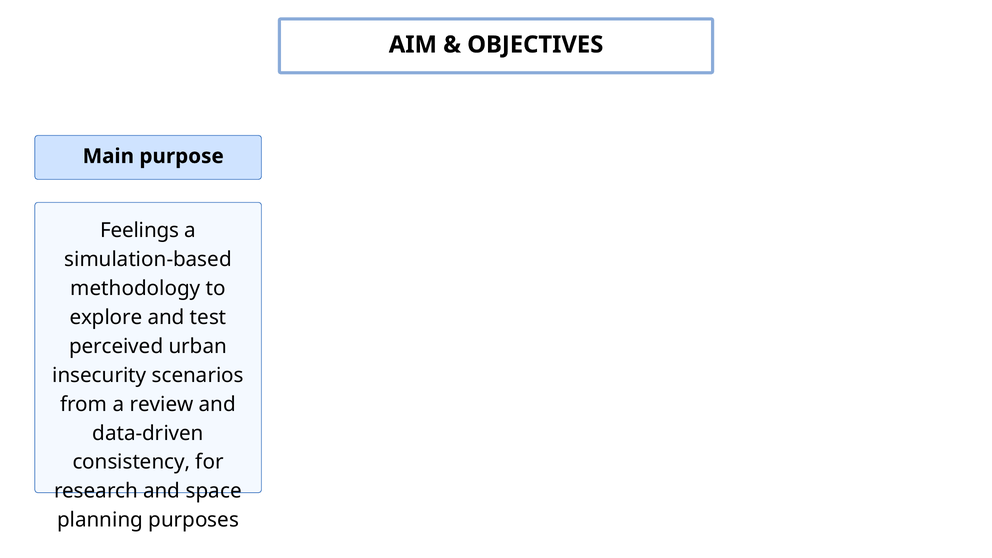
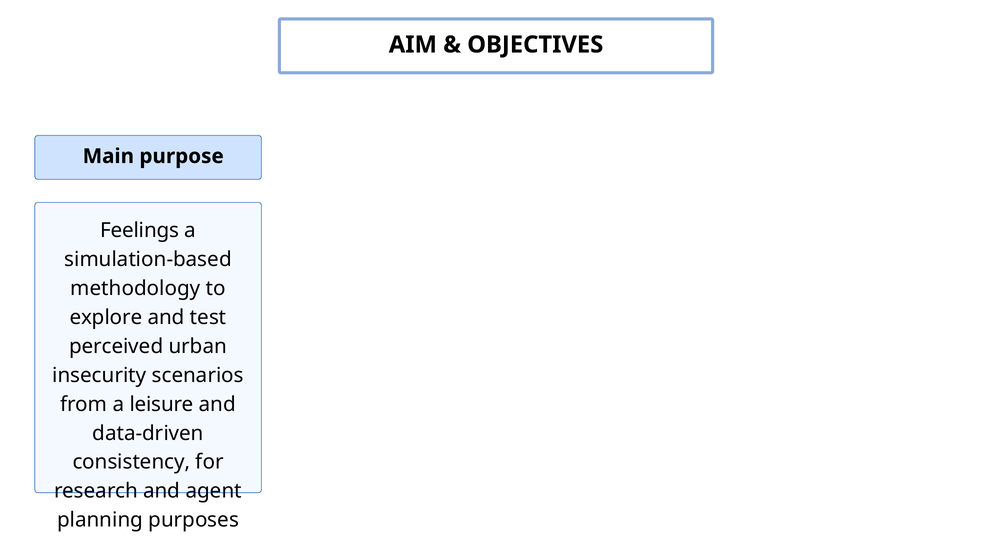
review: review -> leisure (162, 404)
space: space -> agent (214, 491)
